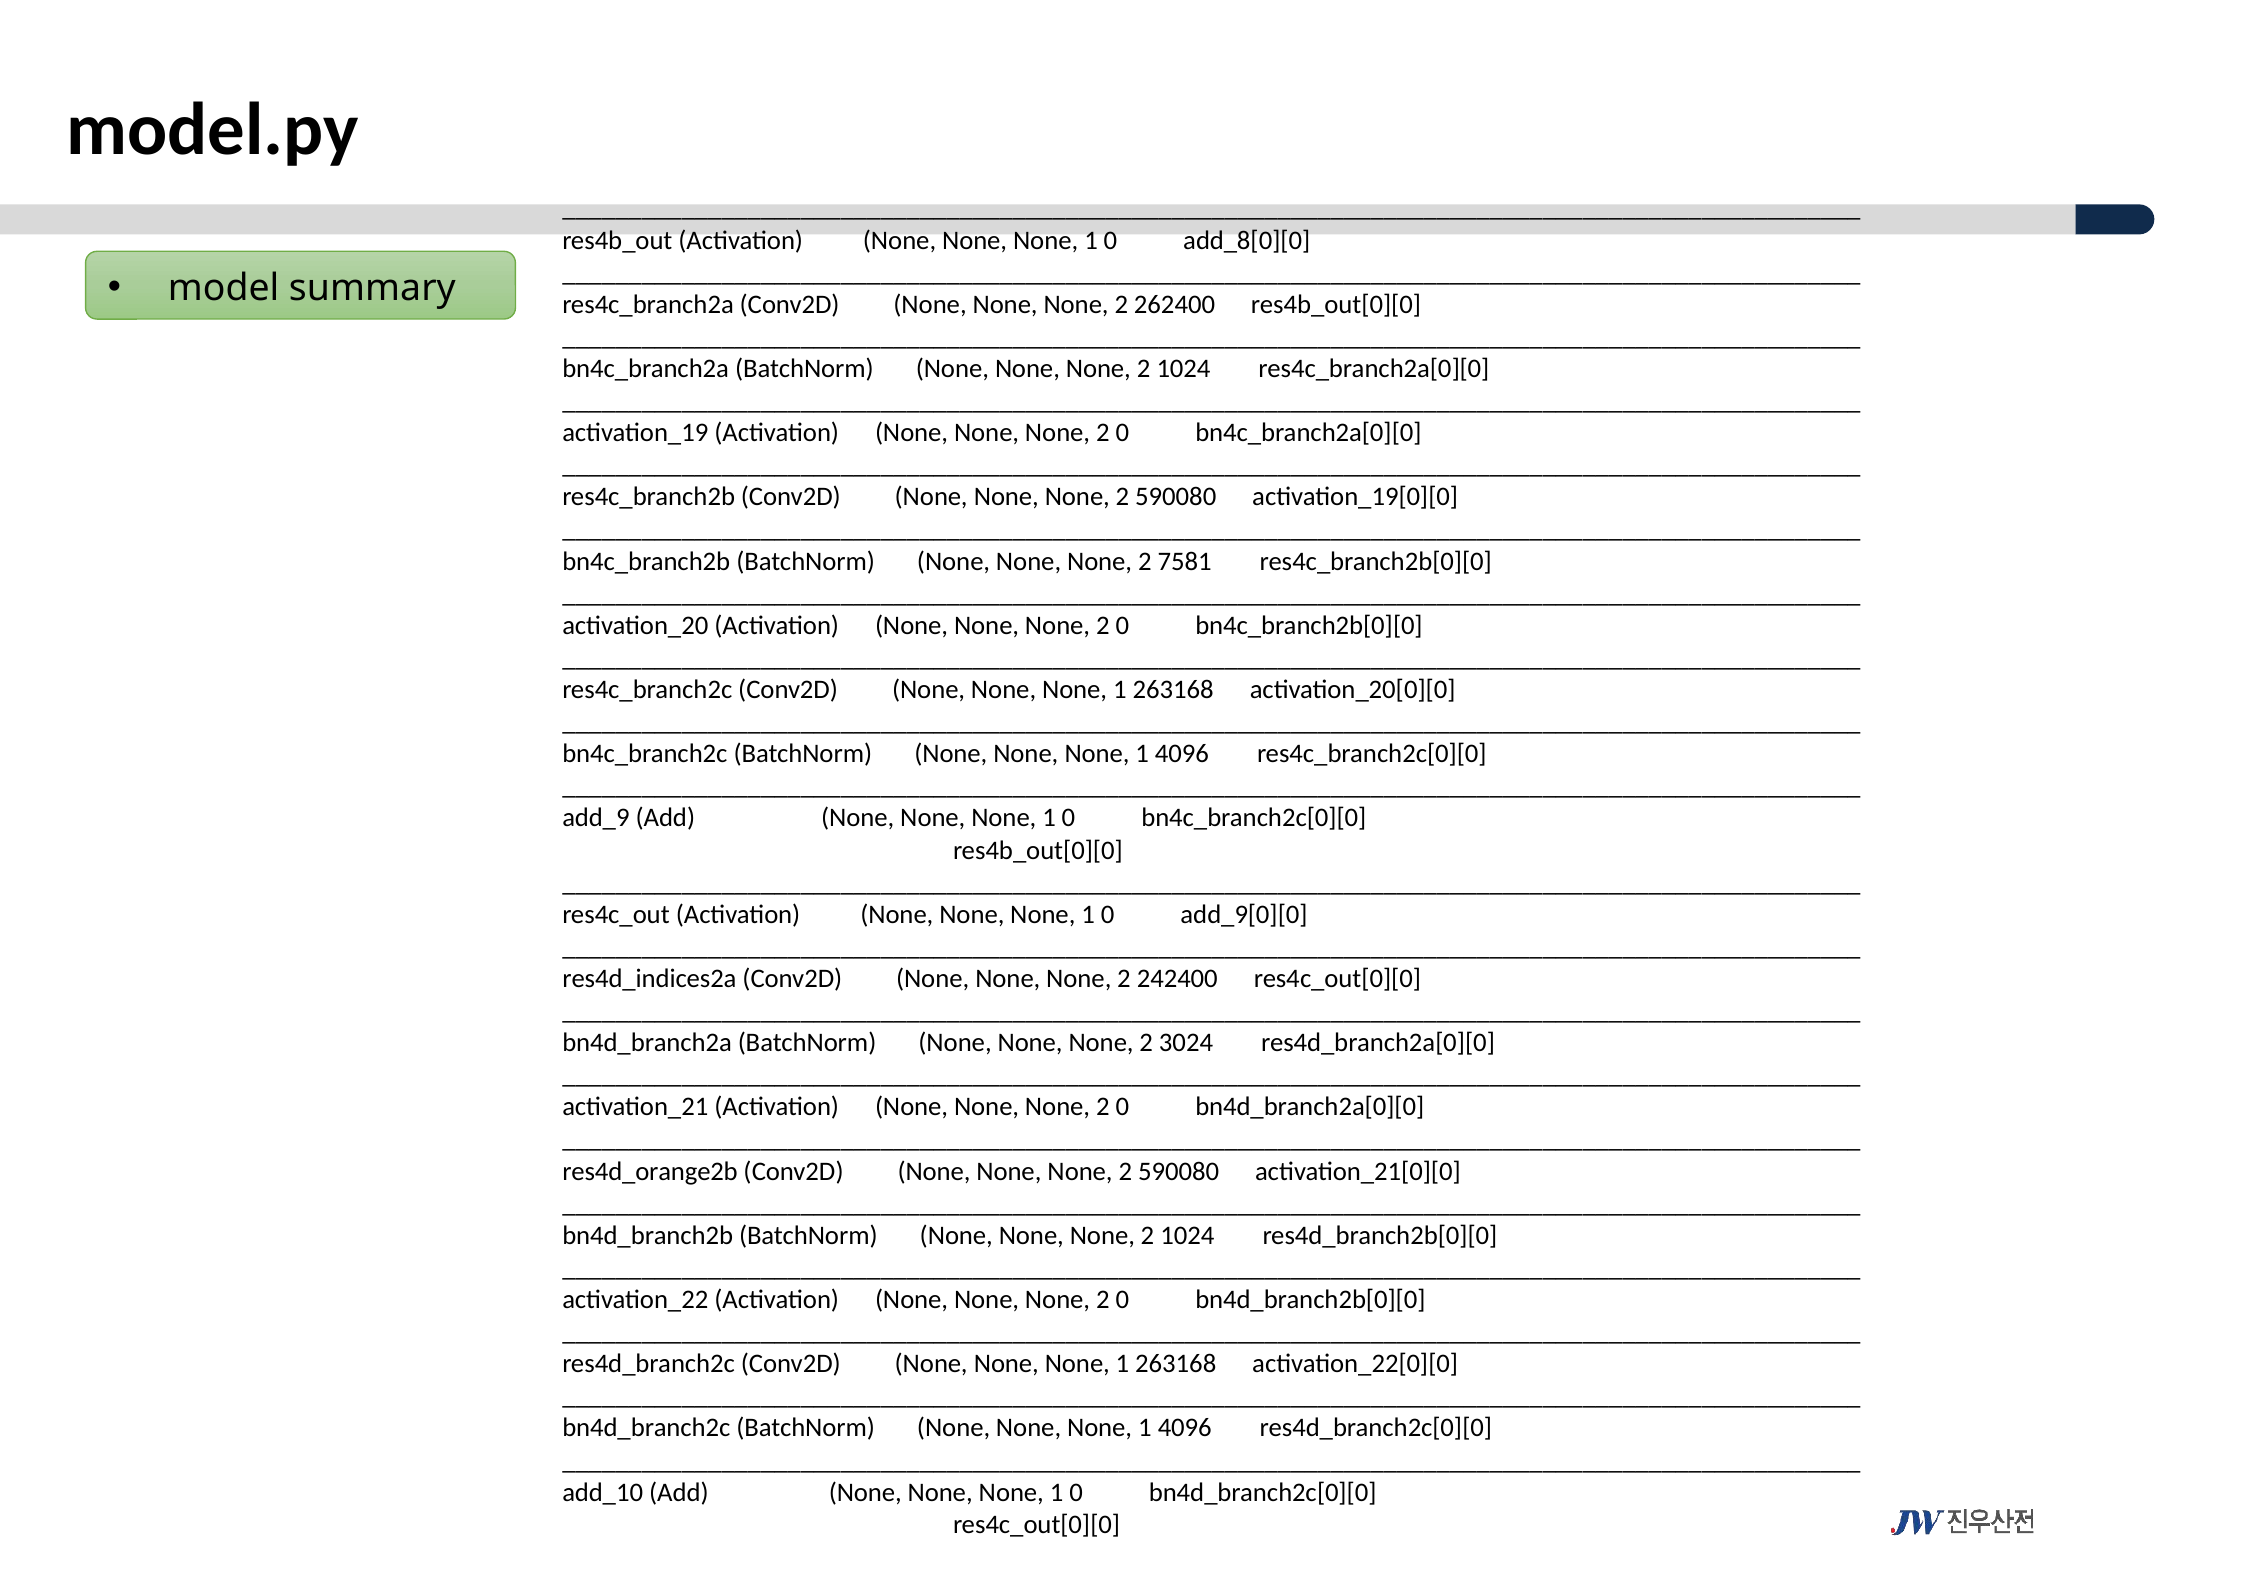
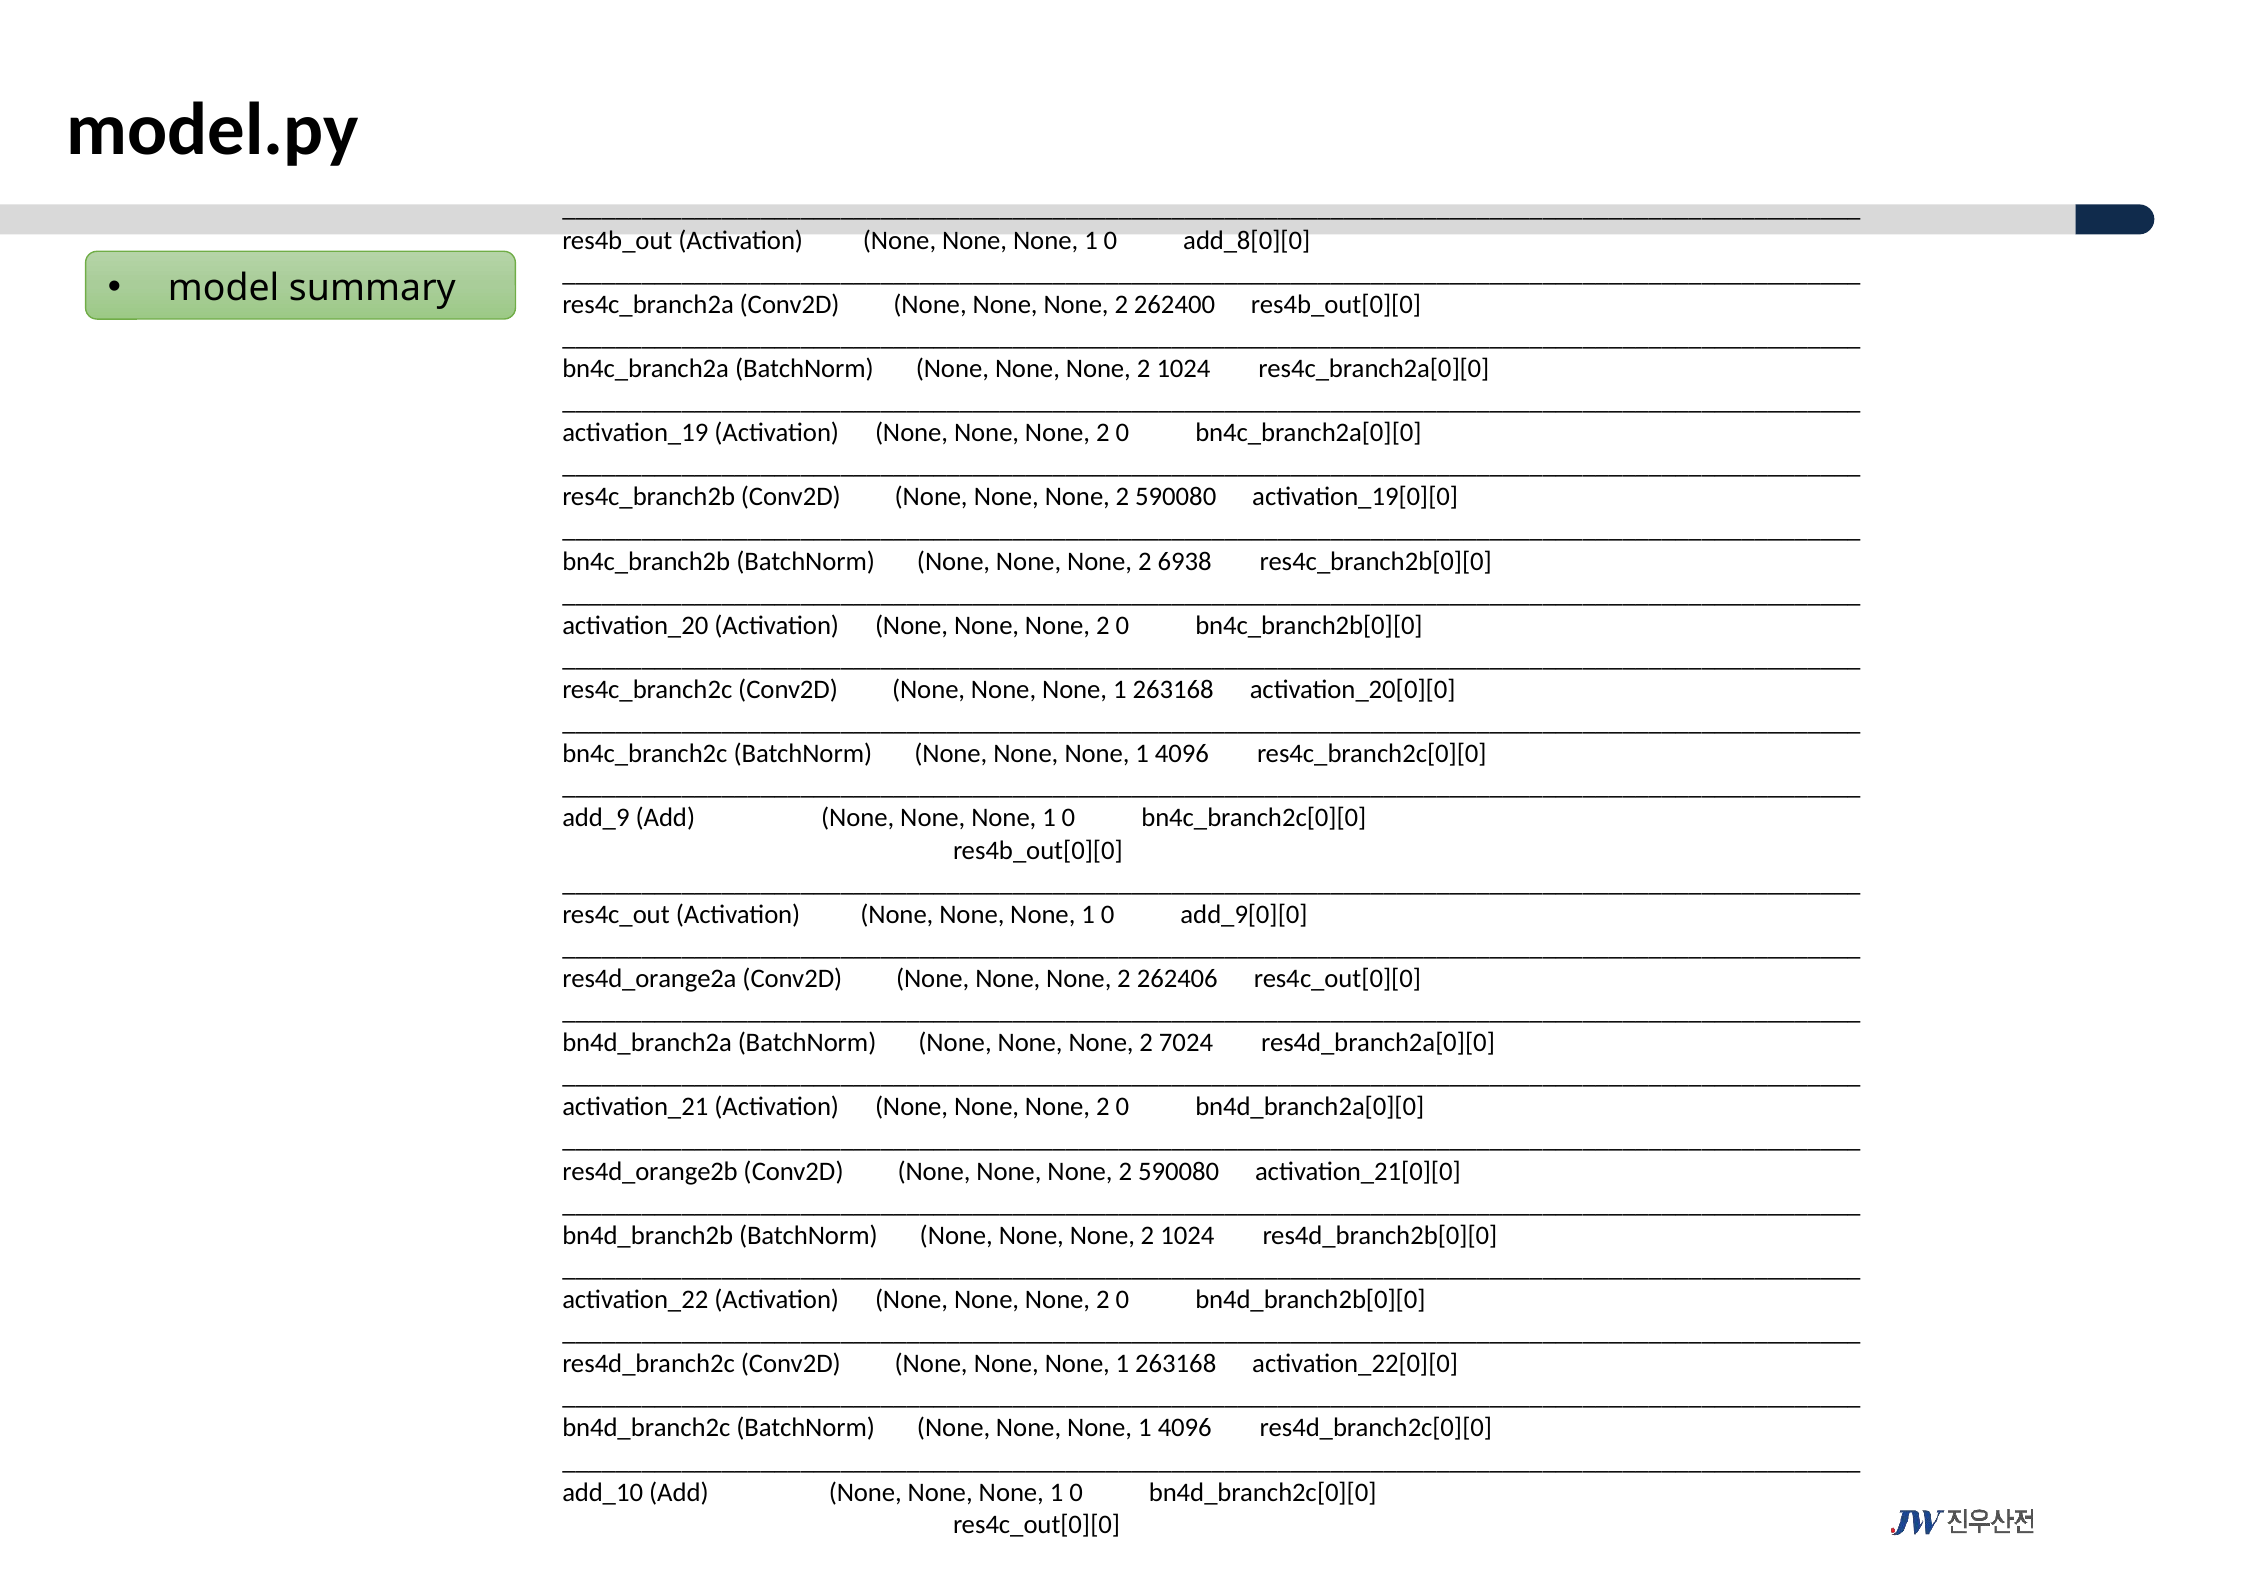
7581: 7581 -> 6938 (1185, 561)
res4d_indices2a: res4d_indices2a -> res4d_orange2a (649, 979)
242400: 242400 -> 262406 (1177, 979)
3024: 3024 -> 7024 (1186, 1043)
